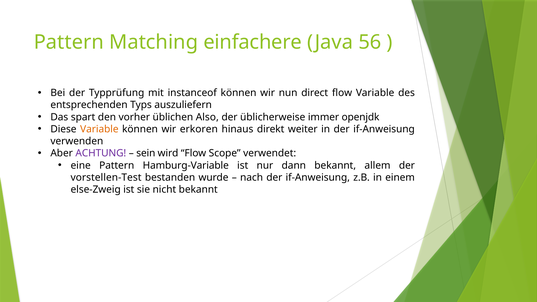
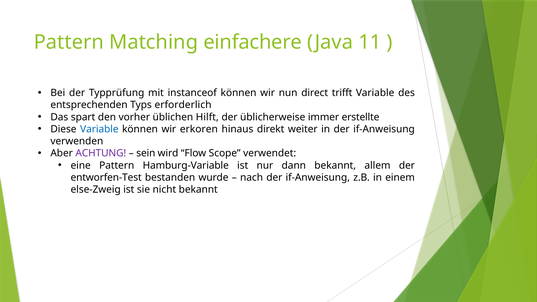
56: 56 -> 11 (370, 42)
direct flow: flow -> trifft (342, 93)
auszuliefern: auszuliefern -> erforderlich (183, 105)
Also: Also -> Hilft (207, 117)
openjdk: openjdk -> erstellte (361, 117)
Variable colour: orange -> blue (99, 129)
vorstellen-Test: vorstellen-Test -> entworfen-Test (106, 178)
